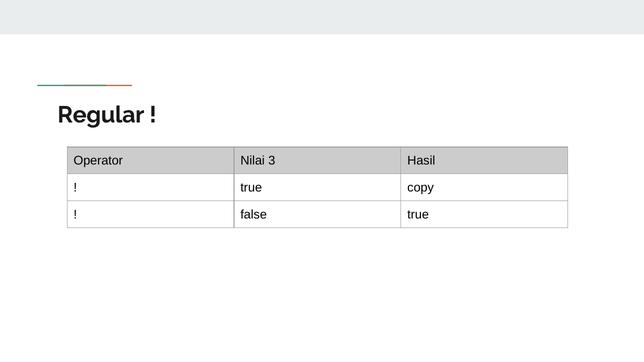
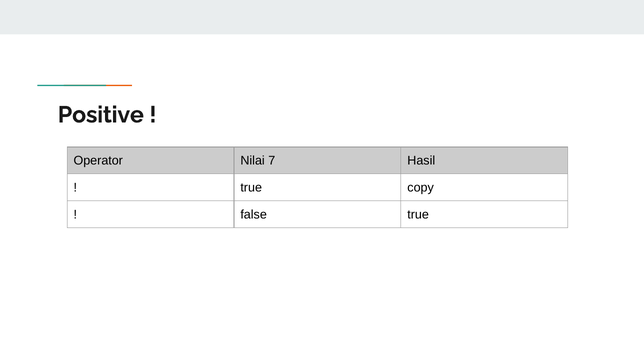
Regular: Regular -> Positive (101, 115)
3: 3 -> 7 (272, 161)
